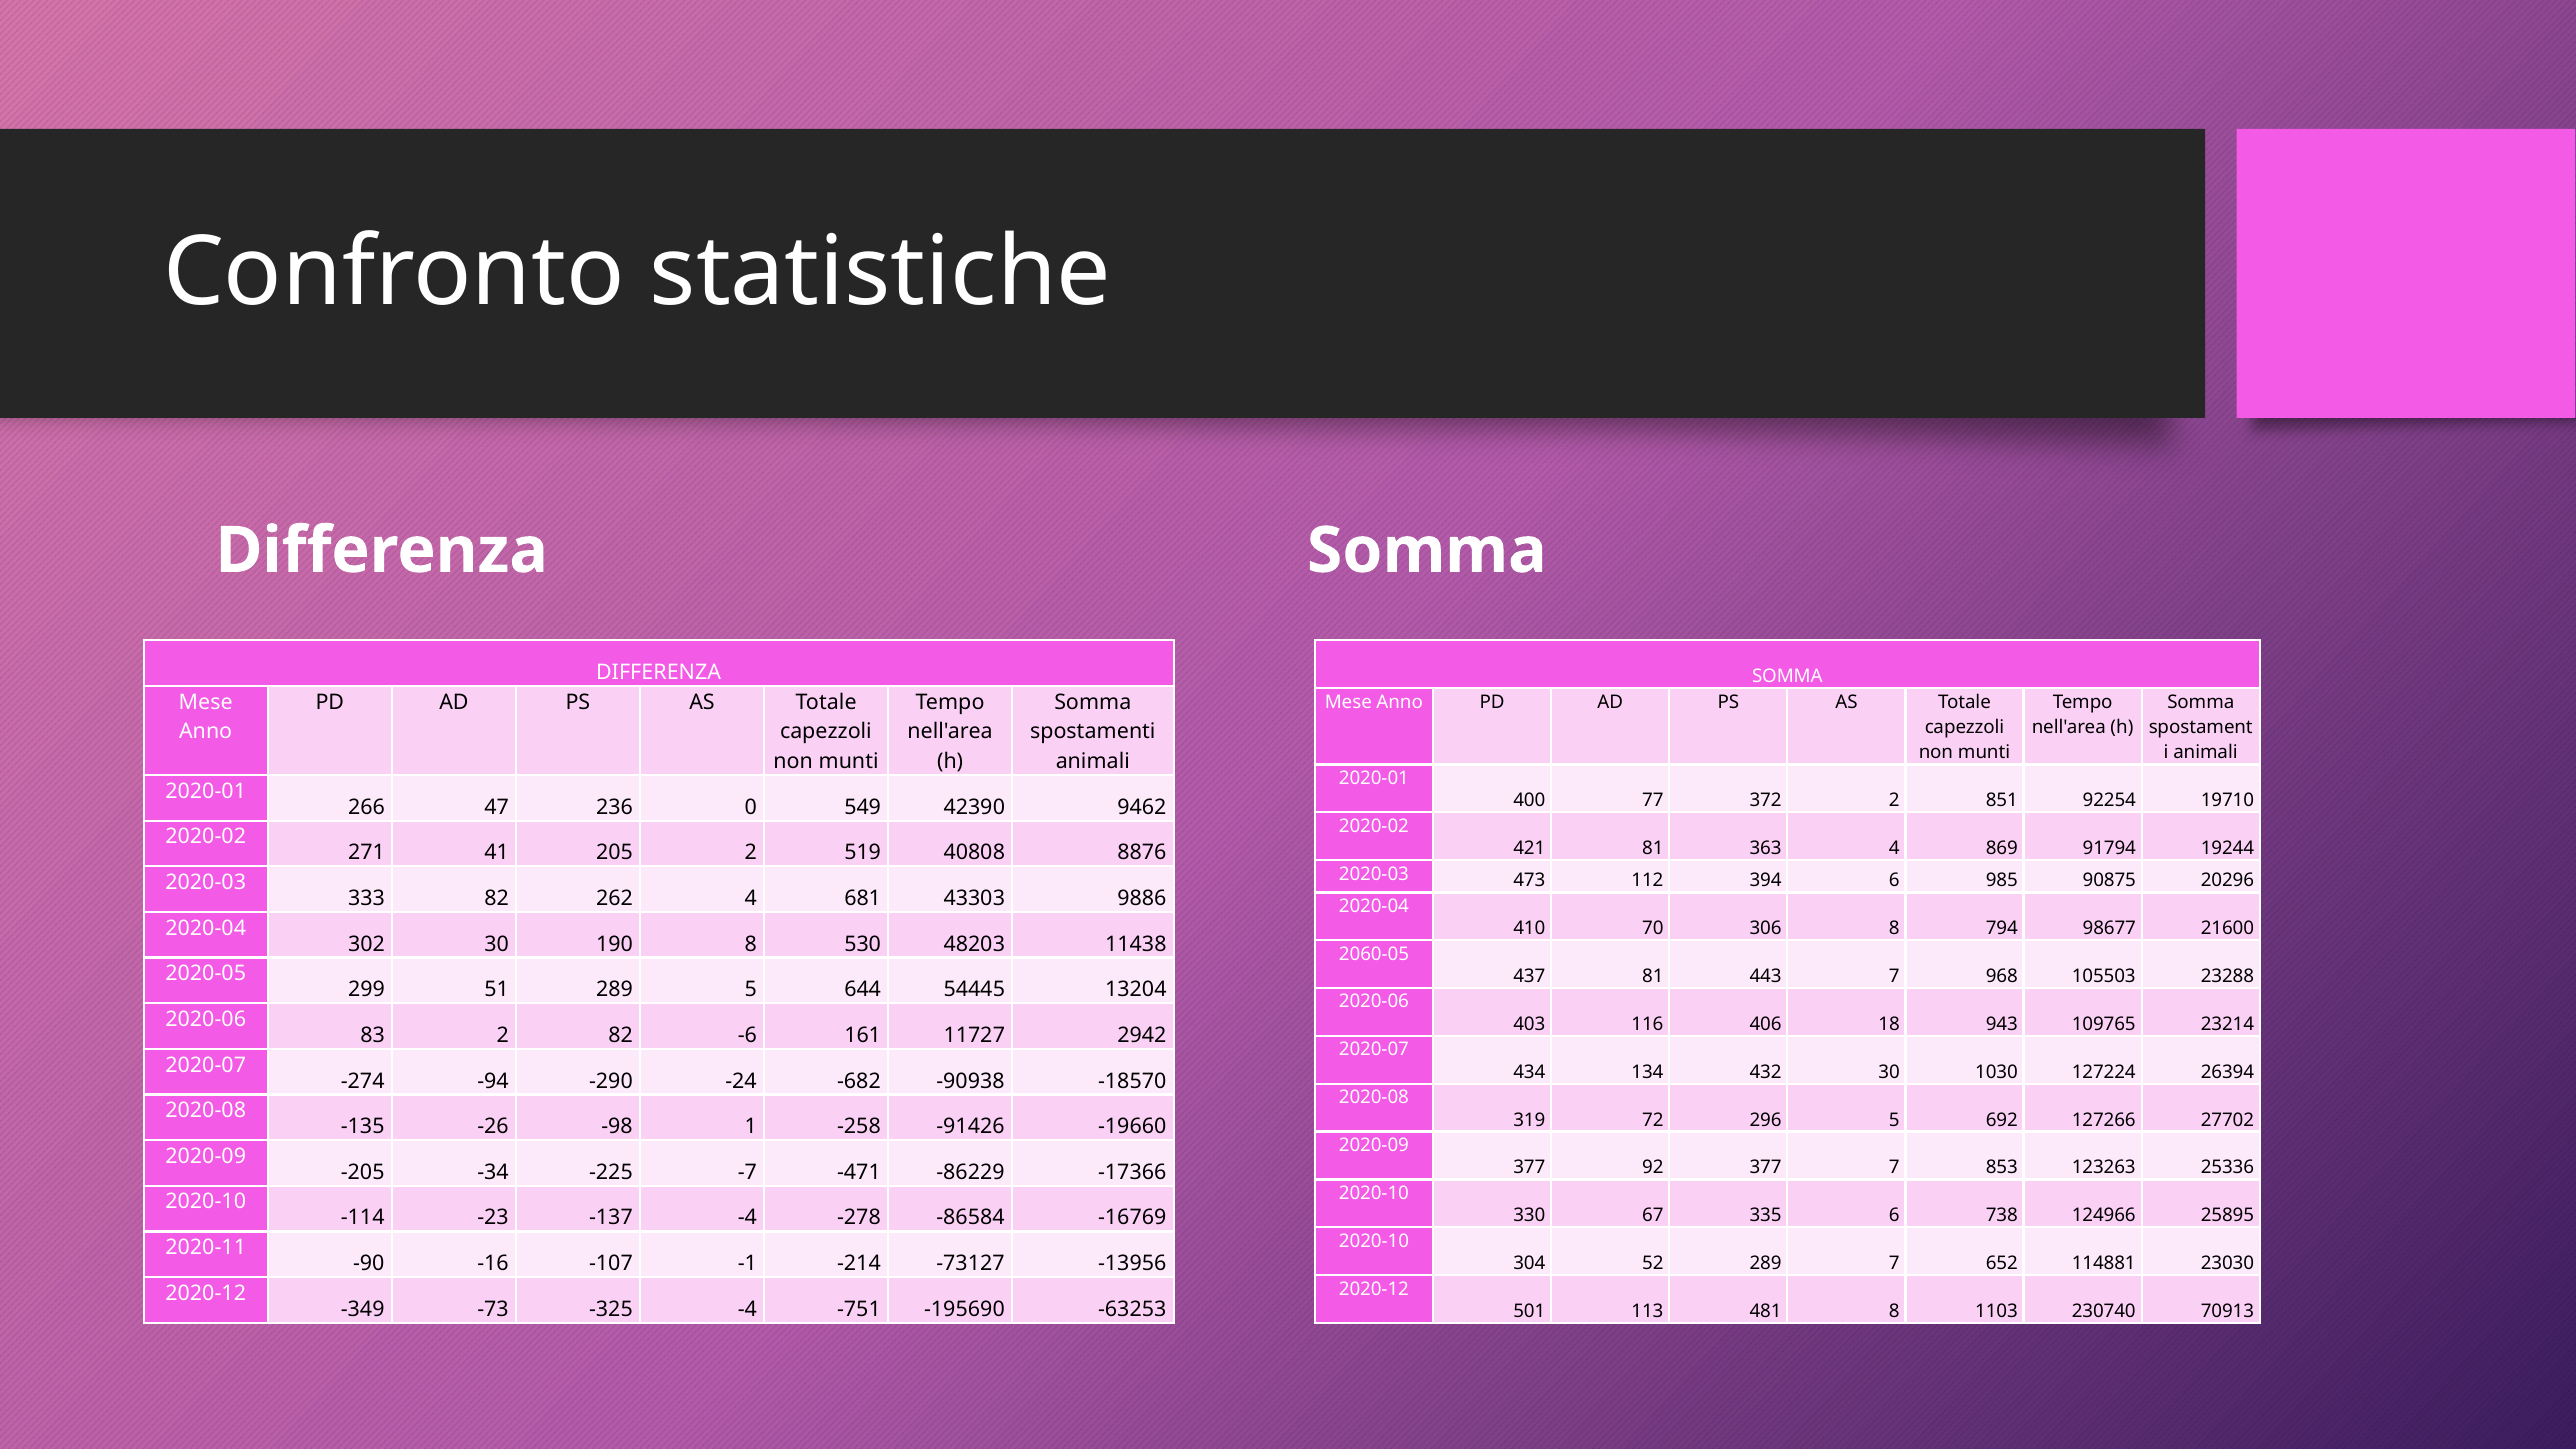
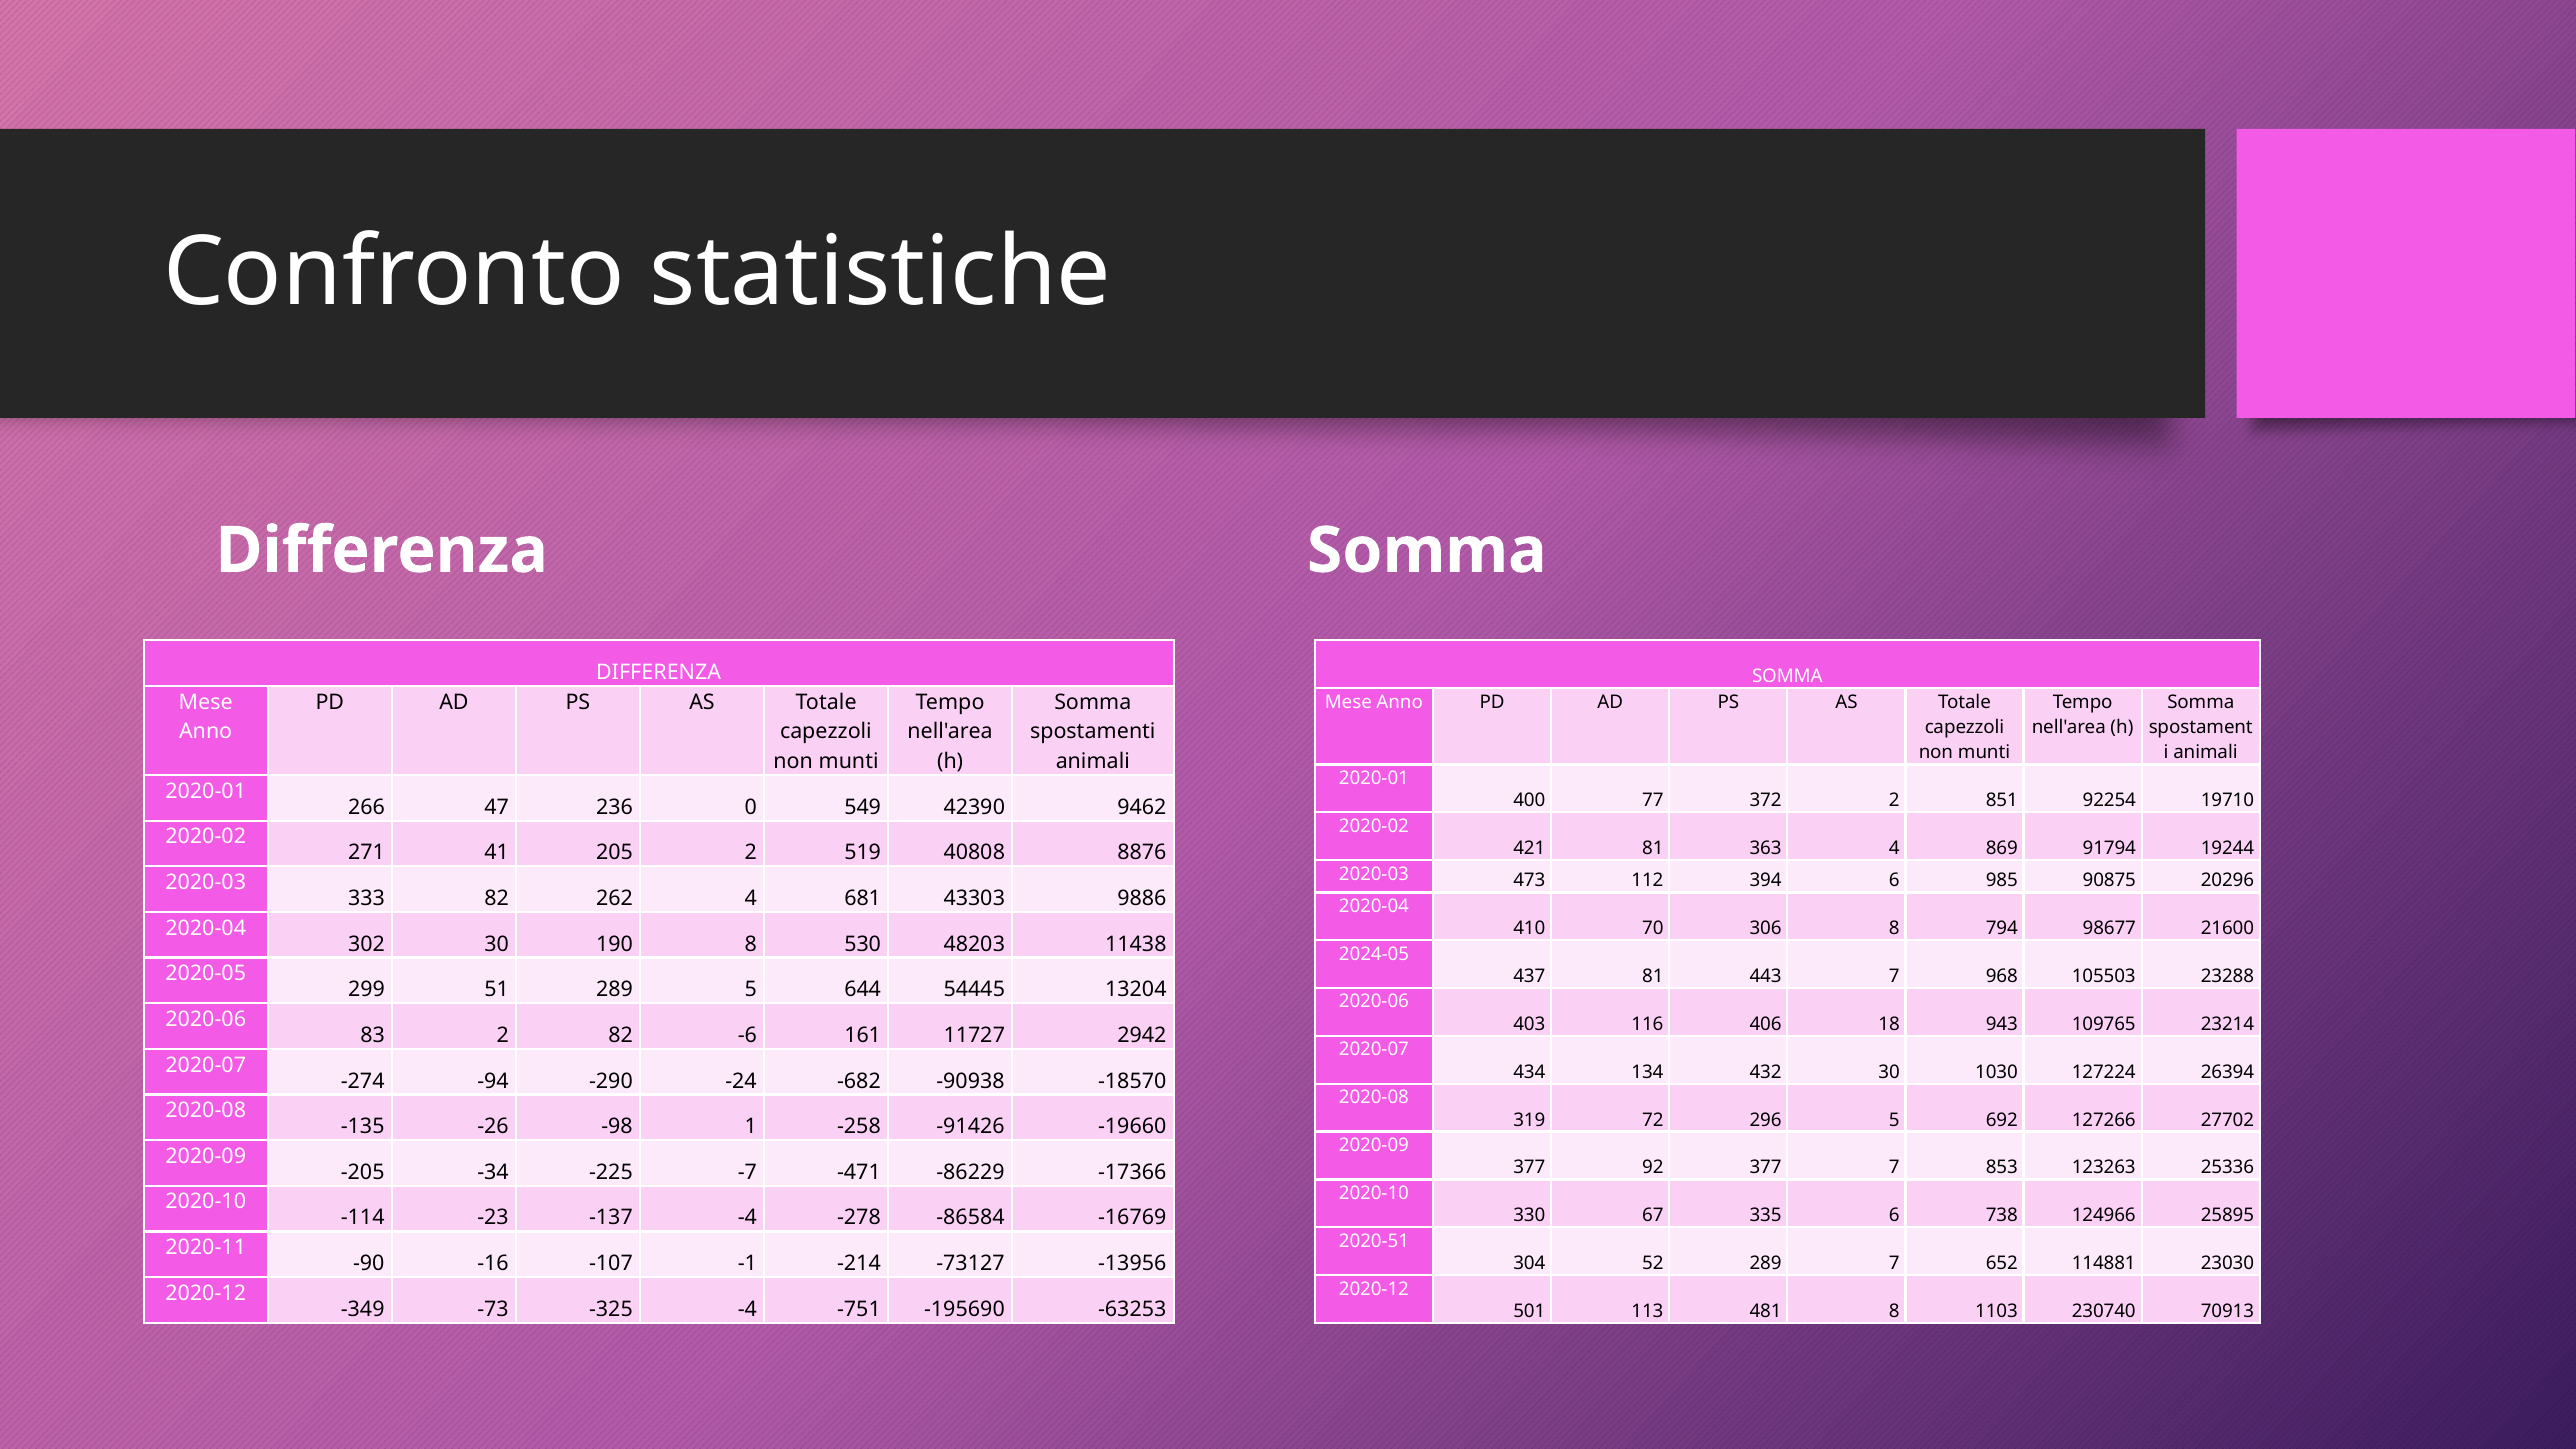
2060-05: 2060-05 -> 2024-05 (1374, 954)
2020-10: 2020-10 -> 2020-51 (1374, 1241)
